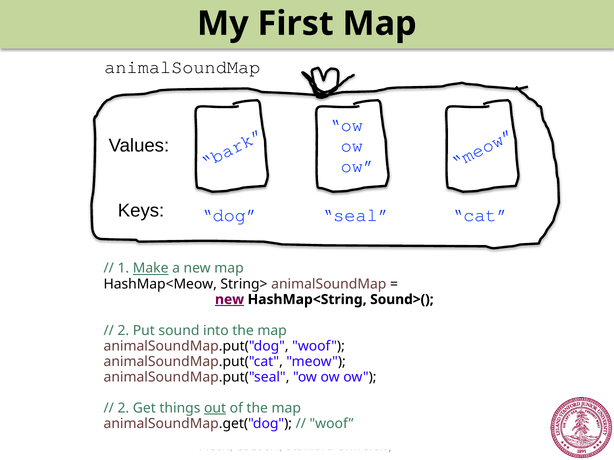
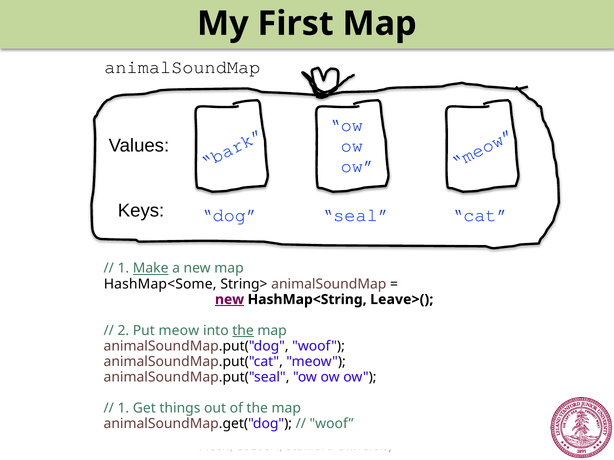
HashMap<Meow: HashMap<Meow -> HashMap<Some (160, 284)
Sound>(: Sound>( -> Leave>( (402, 300)
Put sound: sound -> meow (179, 331)
the underline: none -> present (243, 331)
2: 2 -> 1 (123, 409)
out underline: present -> none (215, 409)
